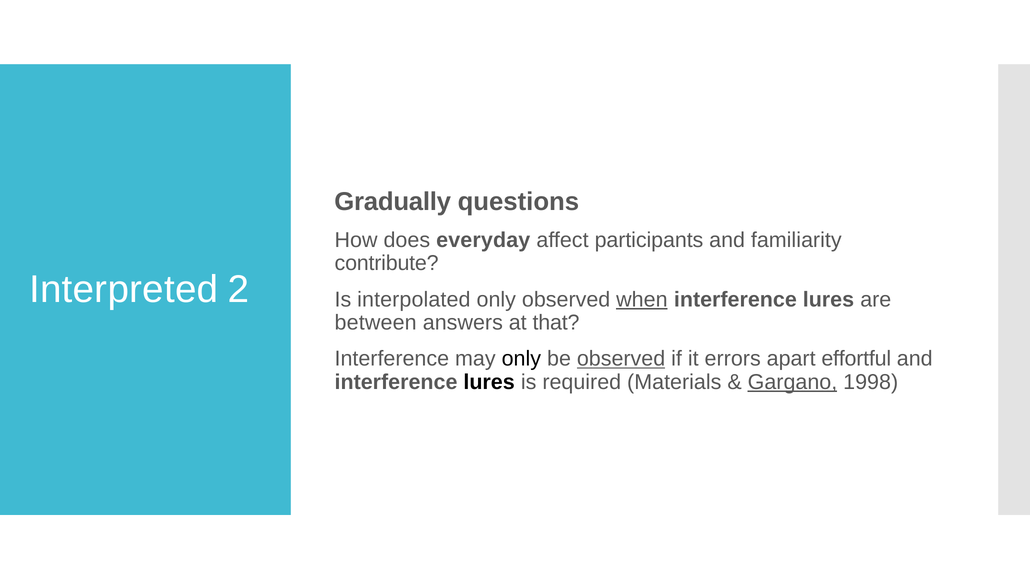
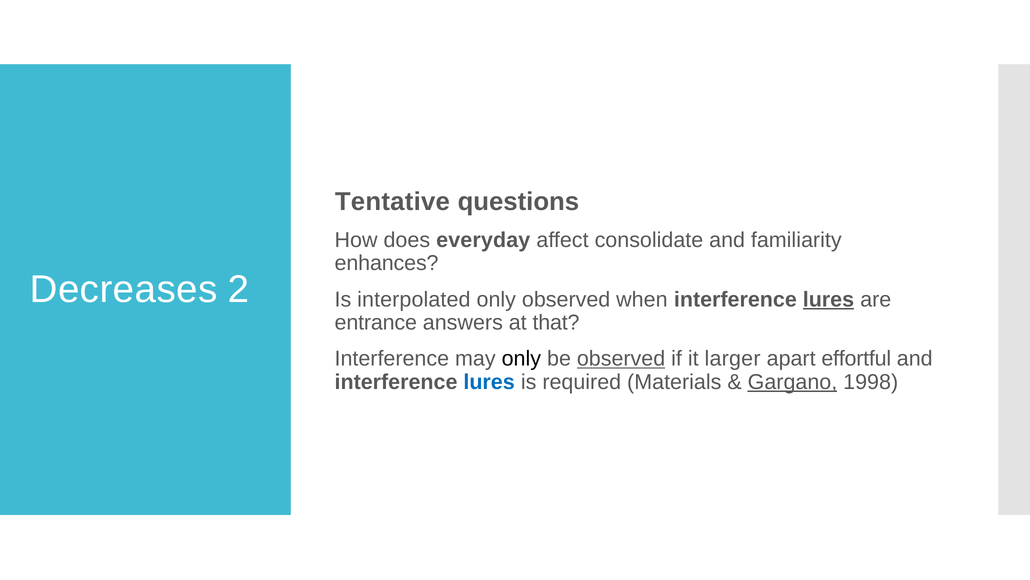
Gradually: Gradually -> Tentative (392, 202)
participants: participants -> consolidate (649, 240)
contribute: contribute -> enhances (387, 263)
Interpreted: Interpreted -> Decreases (124, 289)
when underline: present -> none (642, 299)
lures underline: none -> present (828, 299)
between: between -> entrance (376, 322)
errors: errors -> larger (733, 358)
lures colour: black -> blue (489, 382)
